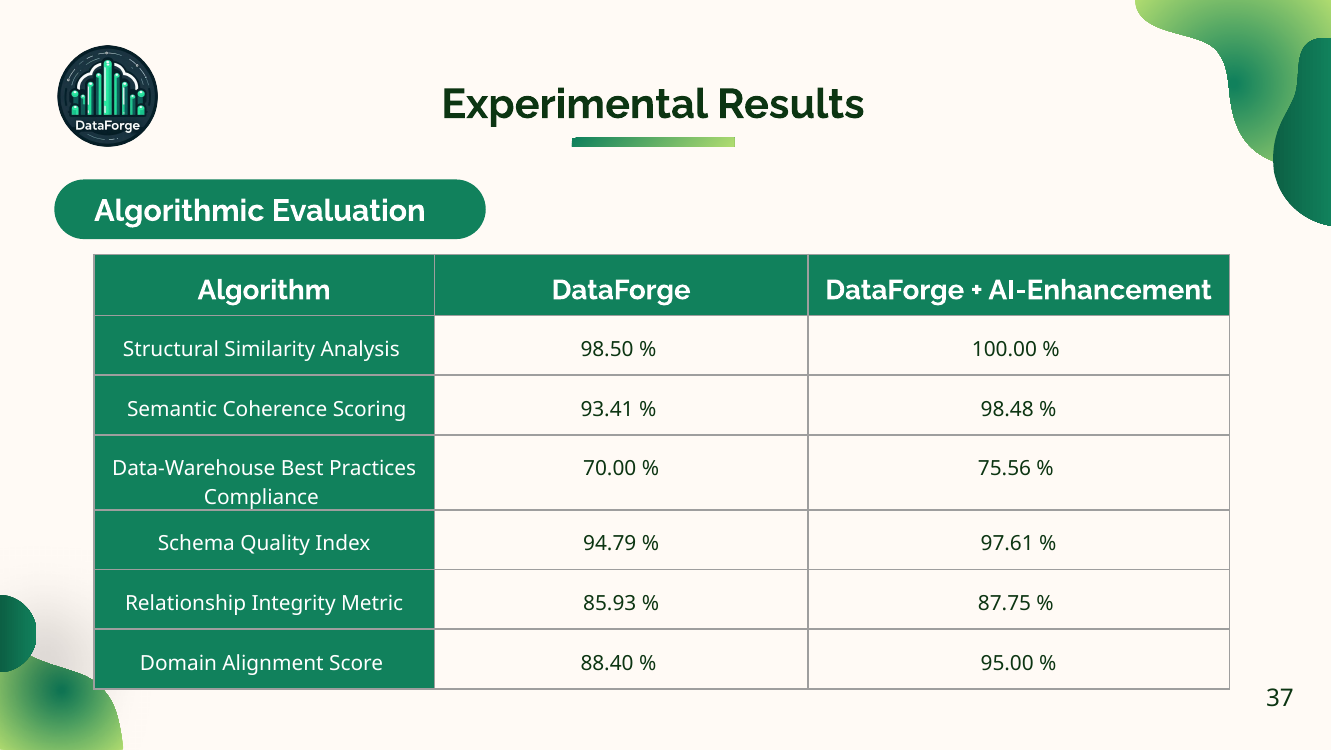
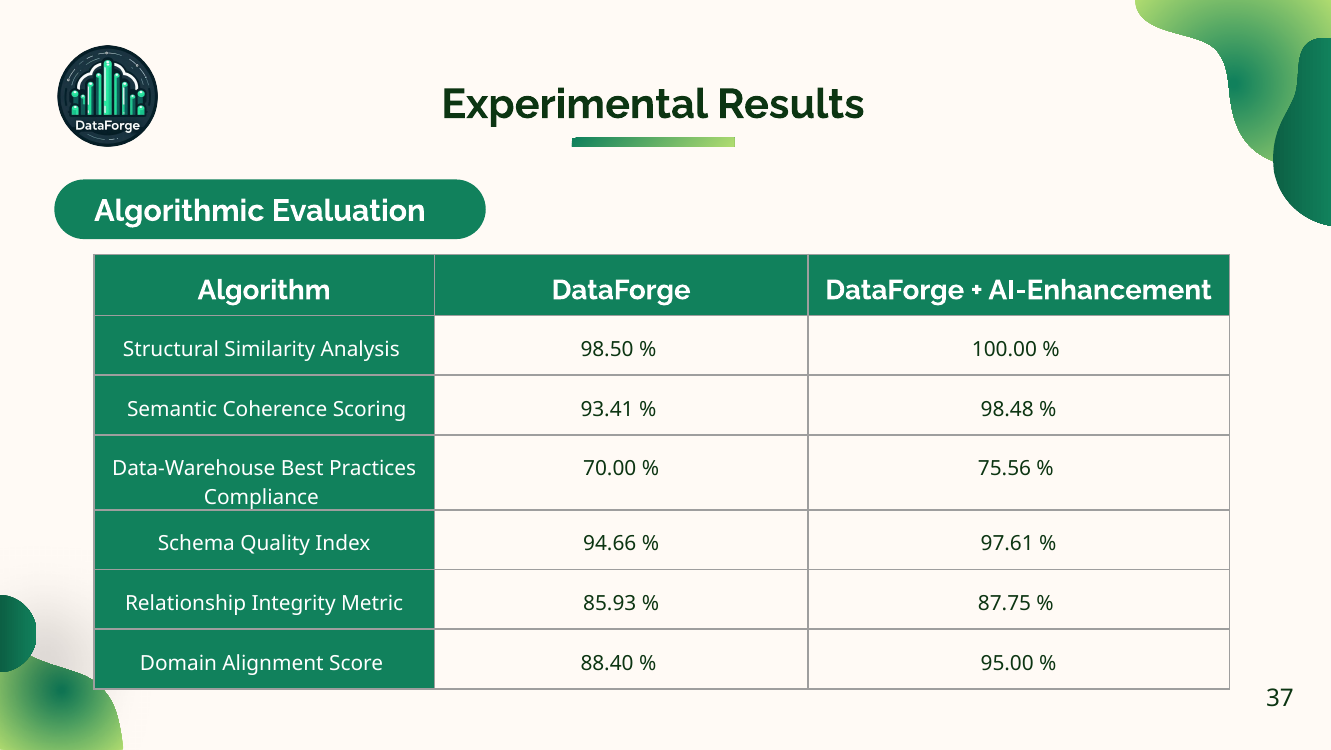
94.79: 94.79 -> 94.66 (610, 544)
